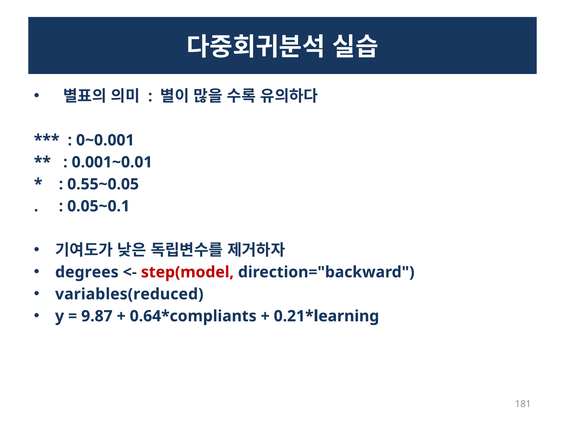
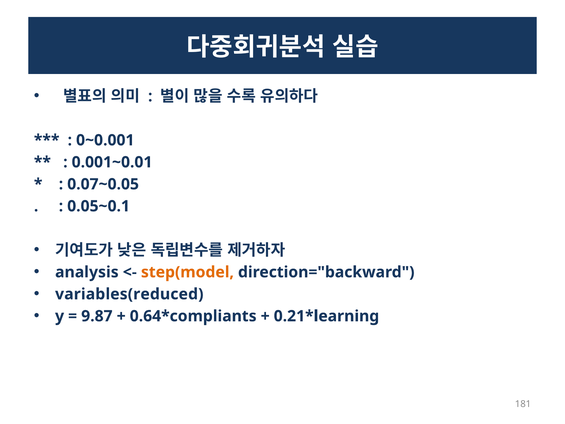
0.55~0.05: 0.55~0.05 -> 0.07~0.05 (103, 184)
degrees: degrees -> analysis (87, 272)
step(model colour: red -> orange (187, 272)
